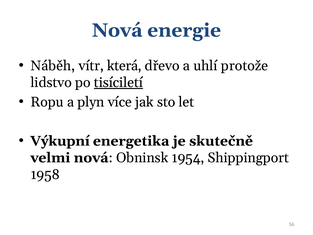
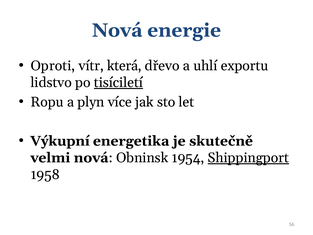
Náběh: Náběh -> Oproti (53, 66)
protože: protože -> exportu (245, 66)
Shippingport underline: none -> present (248, 158)
